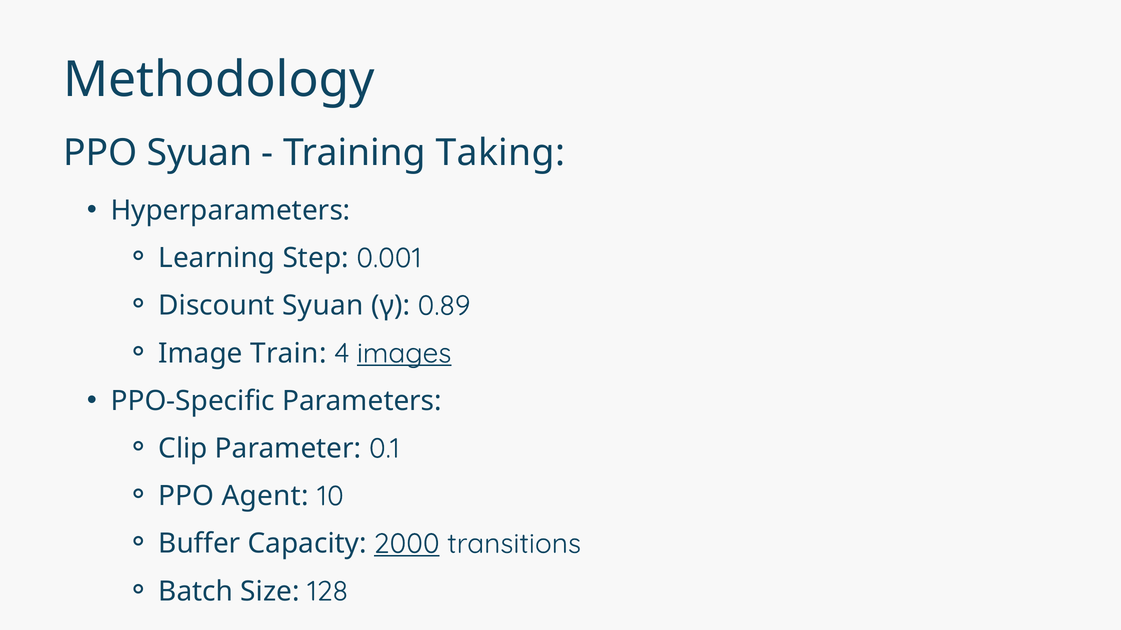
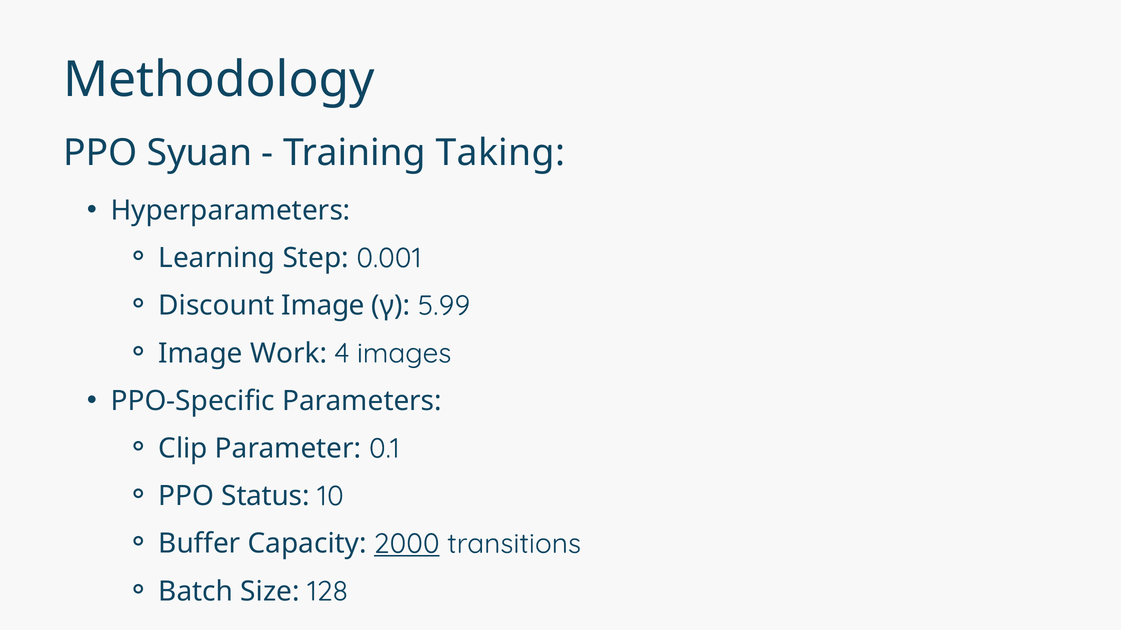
Discount Syuan: Syuan -> Image (323, 306)
0.89: 0.89 -> 5.99 (444, 306)
Train: Train -> Work (289, 354)
images underline: present -> none (404, 354)
Agent: Agent -> Status (265, 497)
